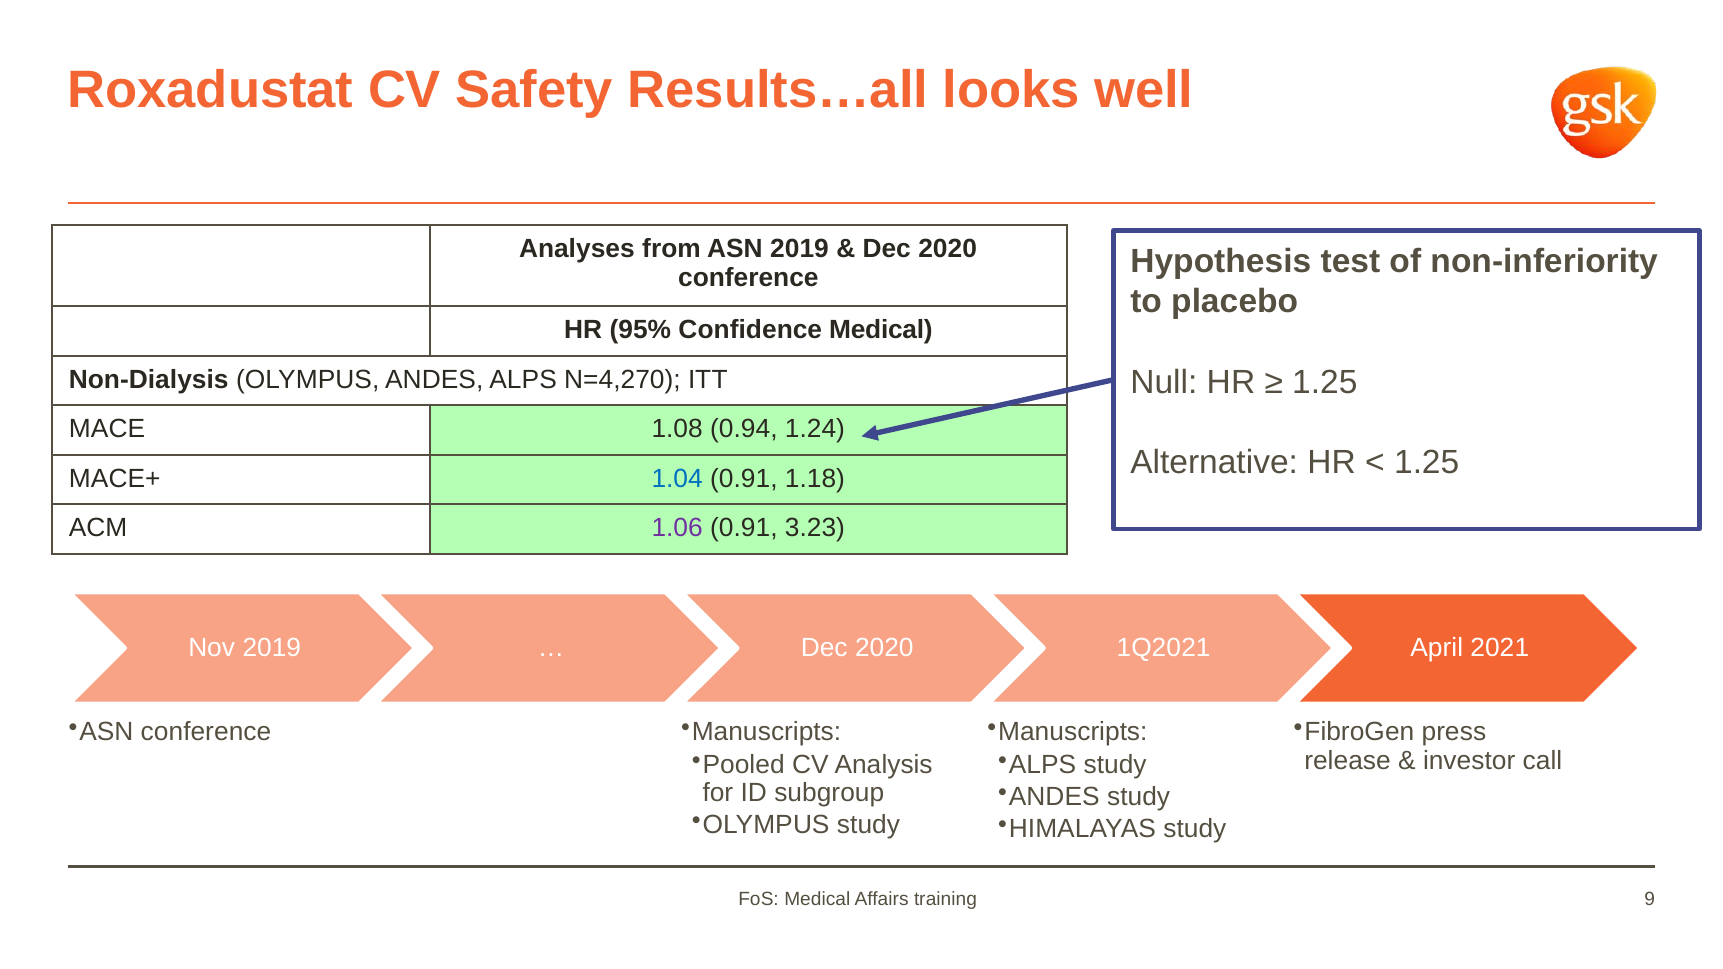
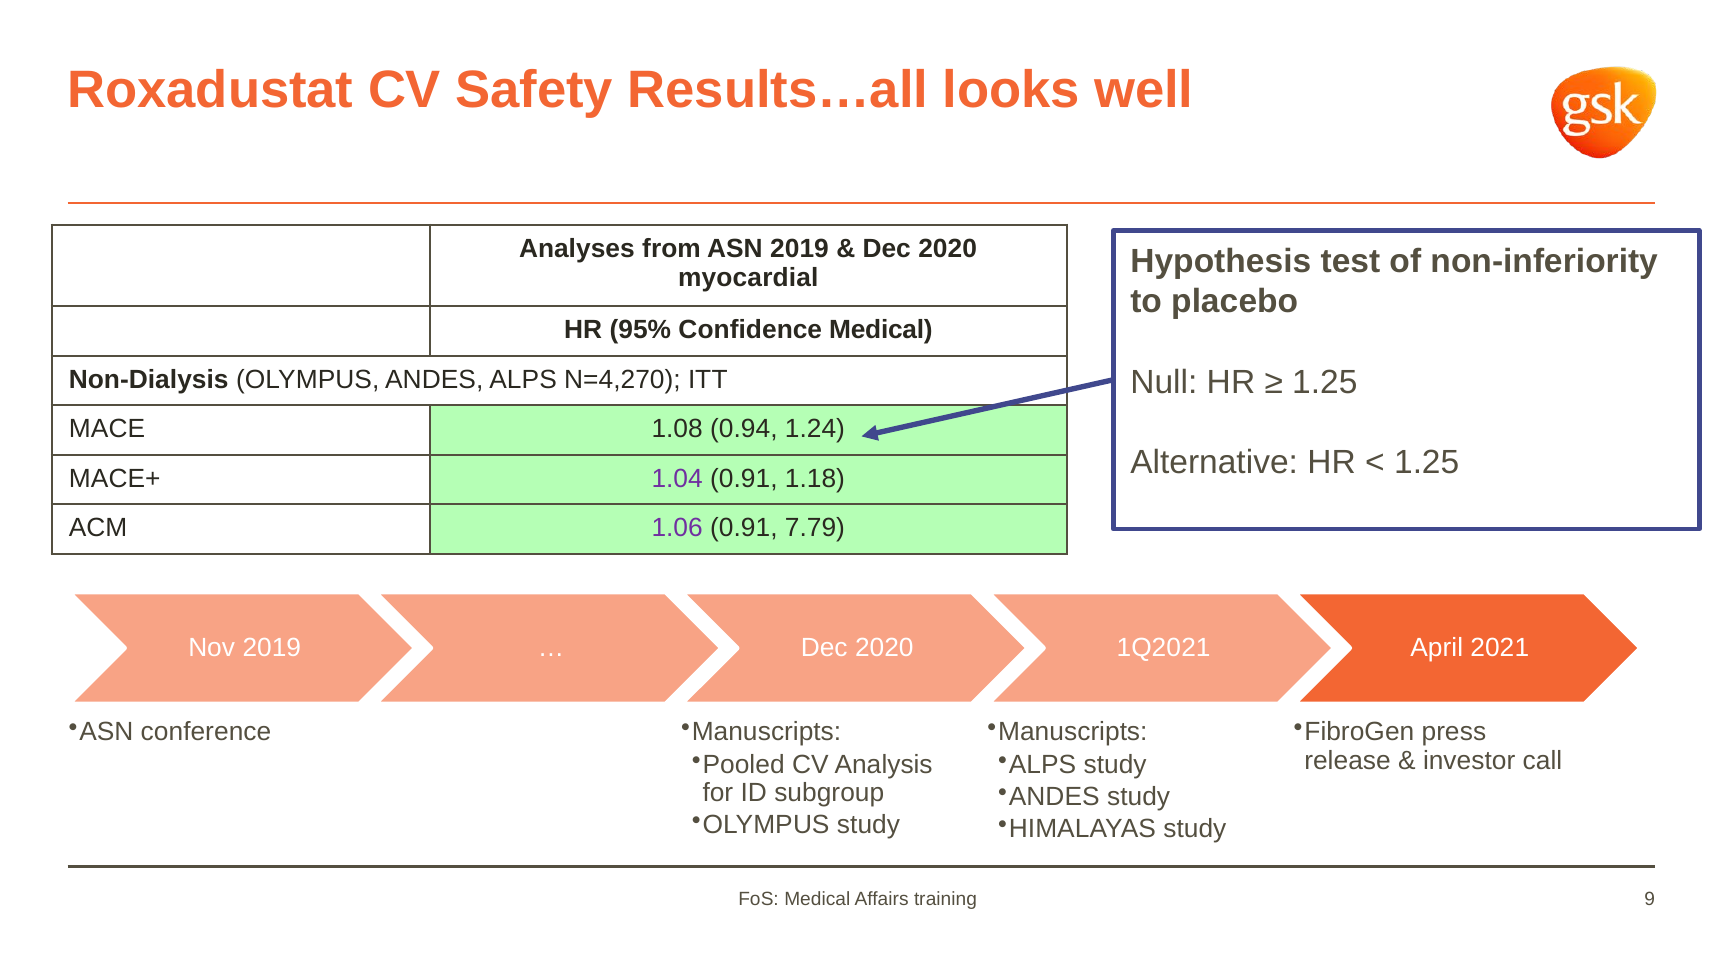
conference: conference -> myocardial (748, 278)
1.04 colour: blue -> purple (677, 479)
3.23: 3.23 -> 7.79 (815, 528)
